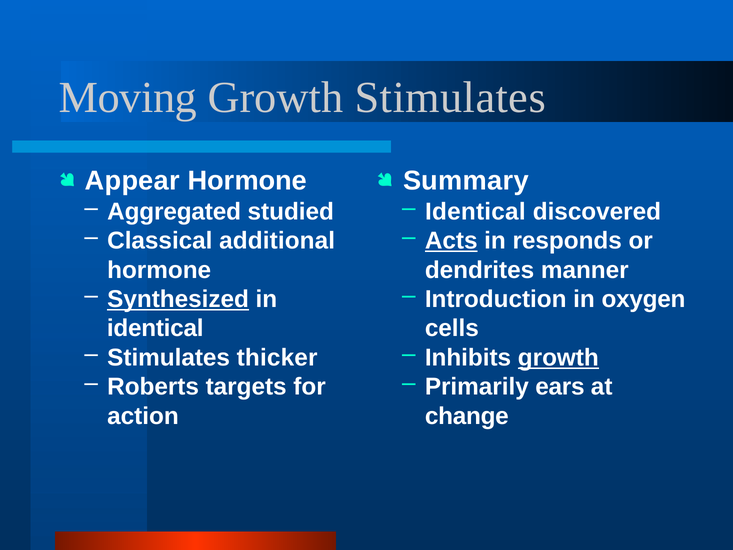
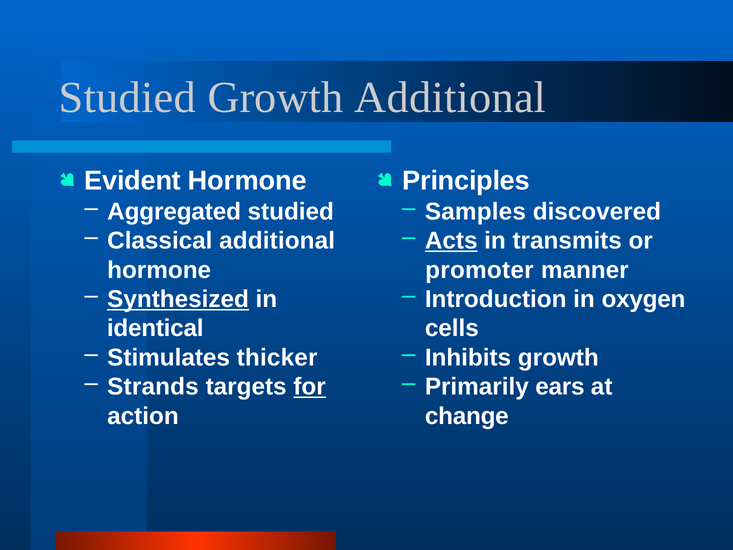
Moving: Moving -> Studied (127, 98)
Growth Stimulates: Stimulates -> Additional (450, 98)
Appear: Appear -> Evident (133, 181)
Summary: Summary -> Principles (466, 181)
Identical: Identical -> Samples (475, 211)
responds: responds -> transmits (567, 241)
dendrites: dendrites -> promoter (479, 270)
growth underline: present -> none (558, 357)
Roberts: Roberts -> Strands (153, 387)
for underline: none -> present (310, 387)
